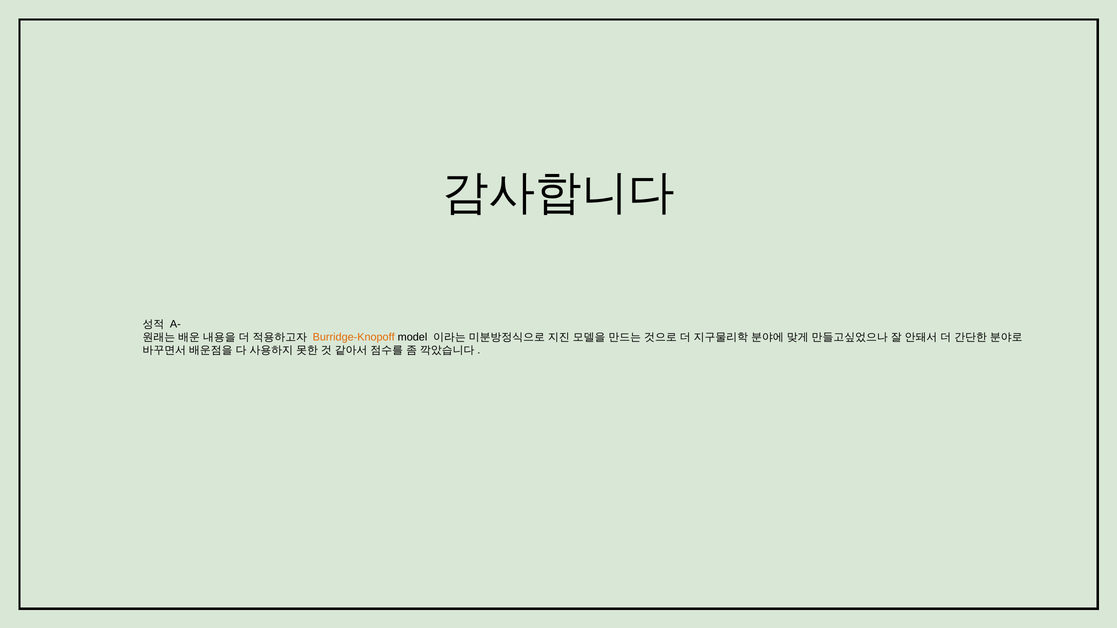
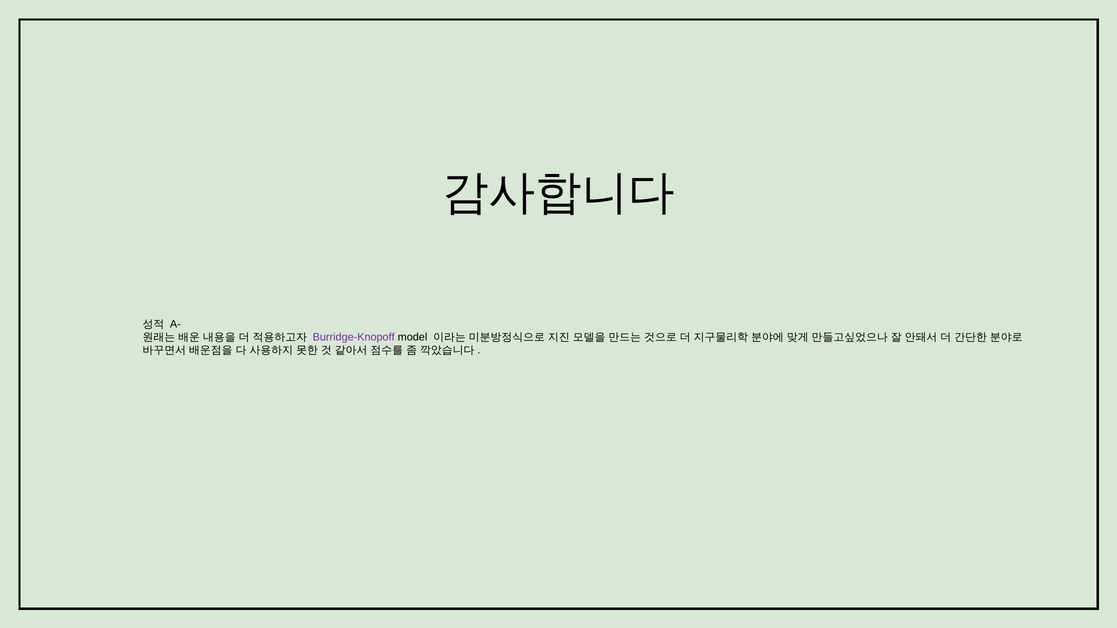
Burridge-Knopoff colour: orange -> purple (354, 337)
